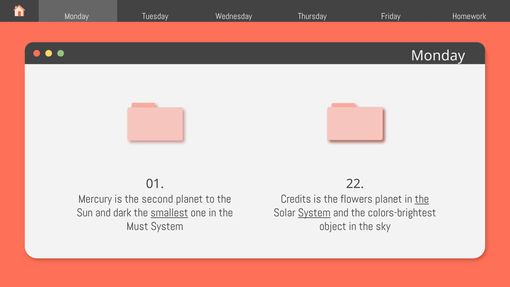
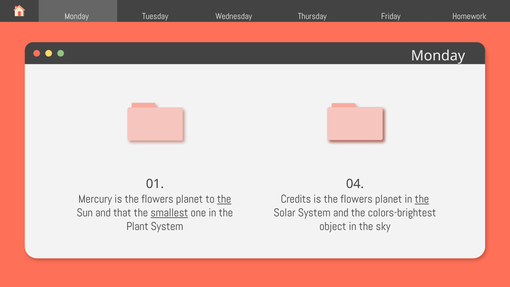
22: 22 -> 04 (355, 184)
Mercury is the second: second -> flowers (157, 199)
the underline: none -> present (224, 199)
dark: dark -> that (122, 213)
System underline: present -> none (314, 213)
Must: Must -> Plant (137, 226)
